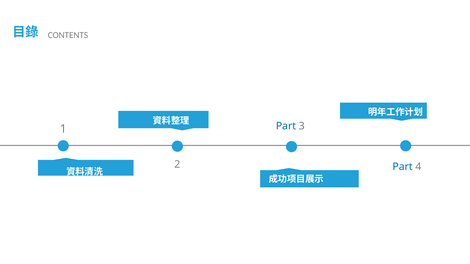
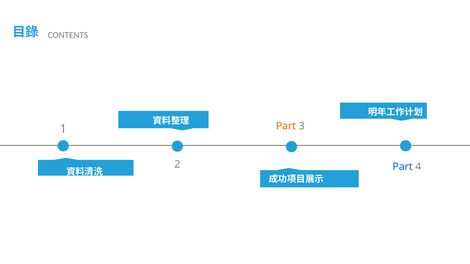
Part colour: blue -> orange (286, 126)
